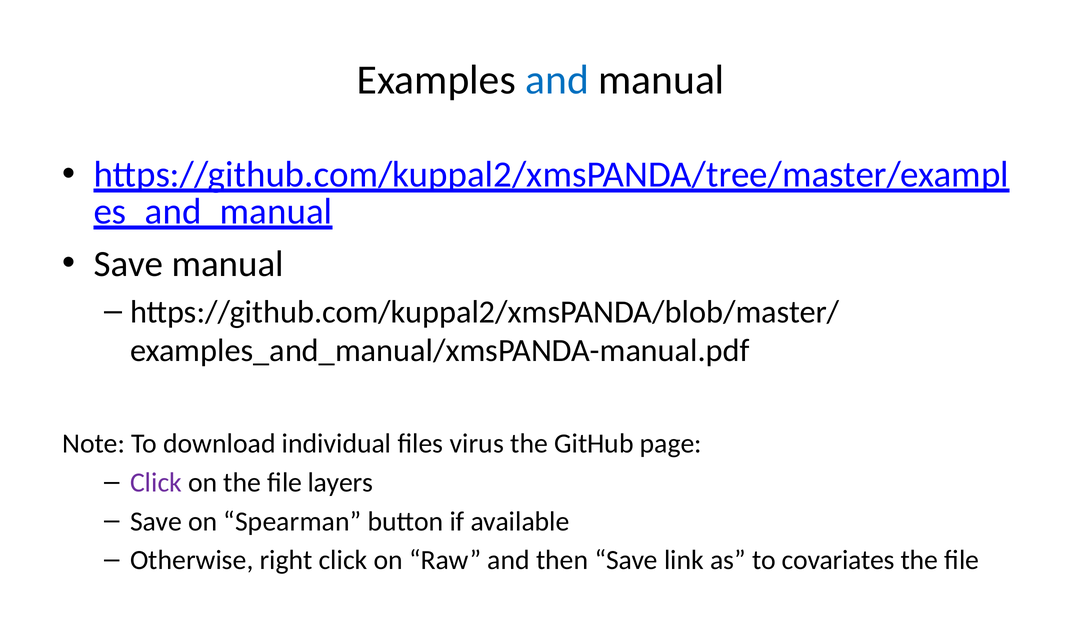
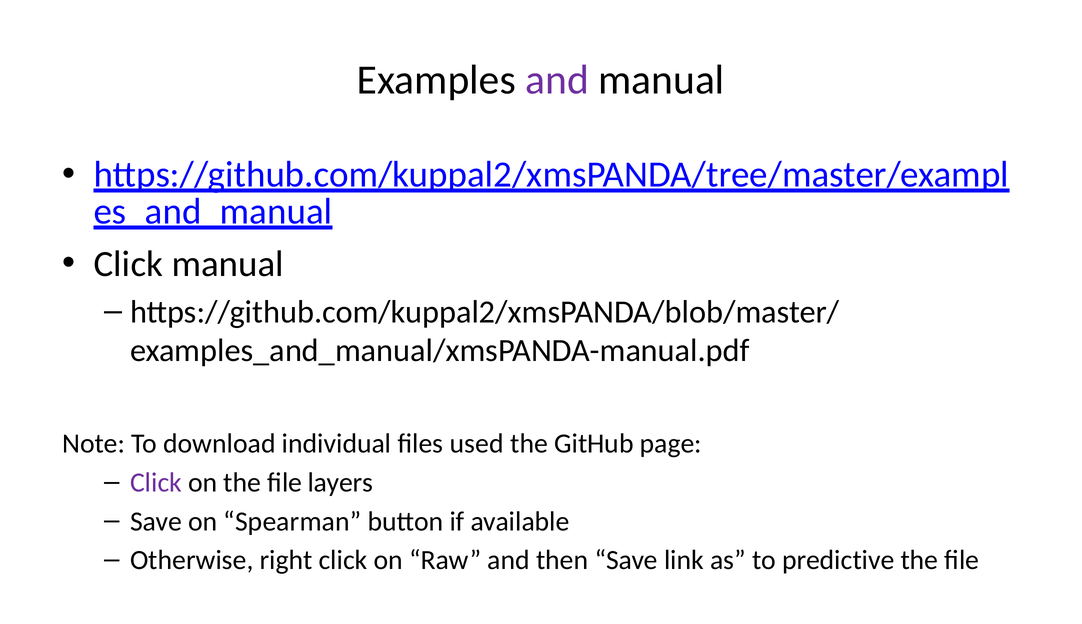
and colour: blue -> purple (557, 80)
Save: Save -> Click (128, 264)
virus: virus -> used (477, 444)
covariates: covariates -> predictive (838, 560)
